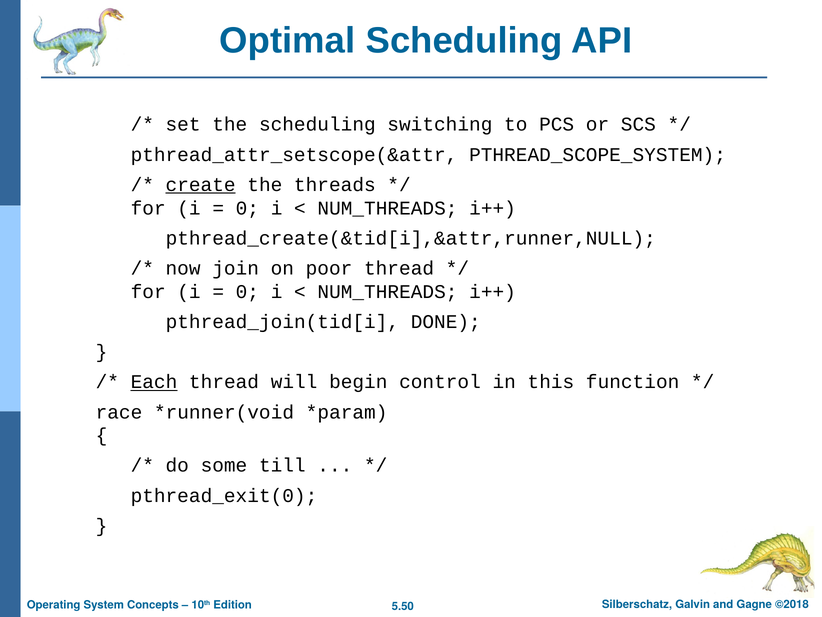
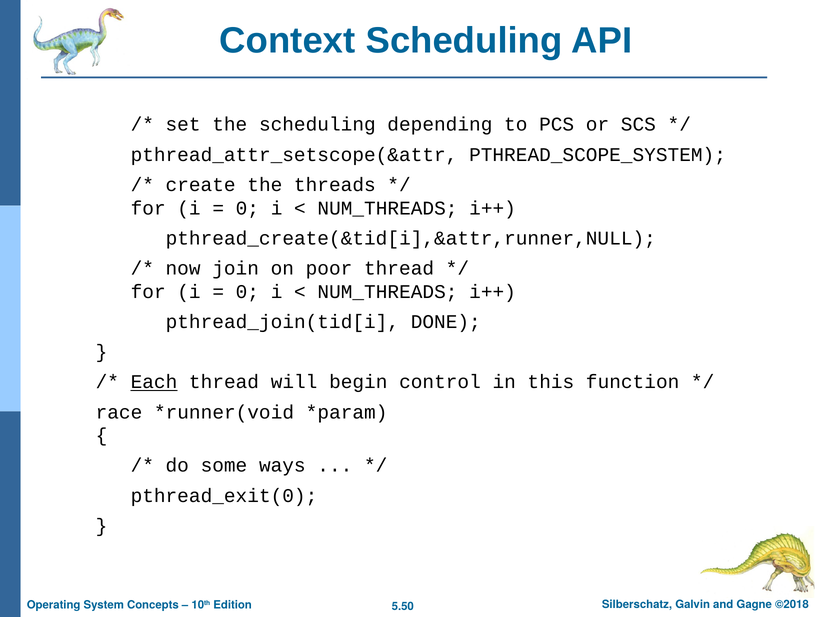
Optimal: Optimal -> Context (287, 41)
switching: switching -> depending (440, 124)
create underline: present -> none (201, 185)
till: till -> ways (282, 465)
